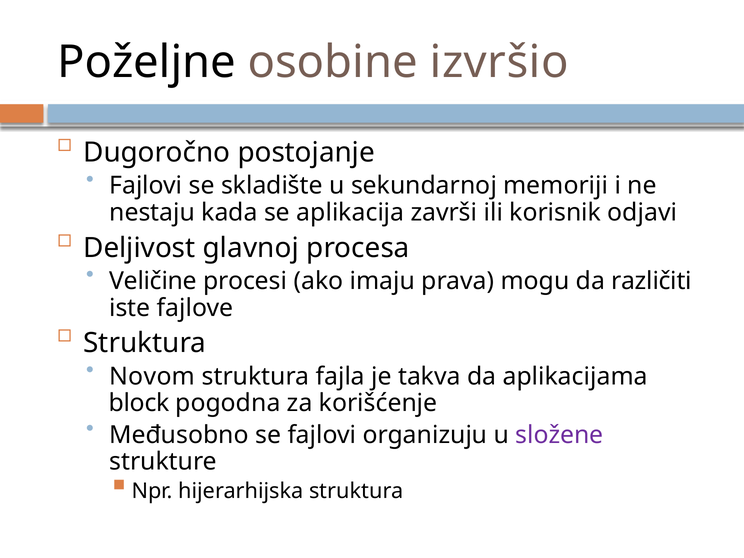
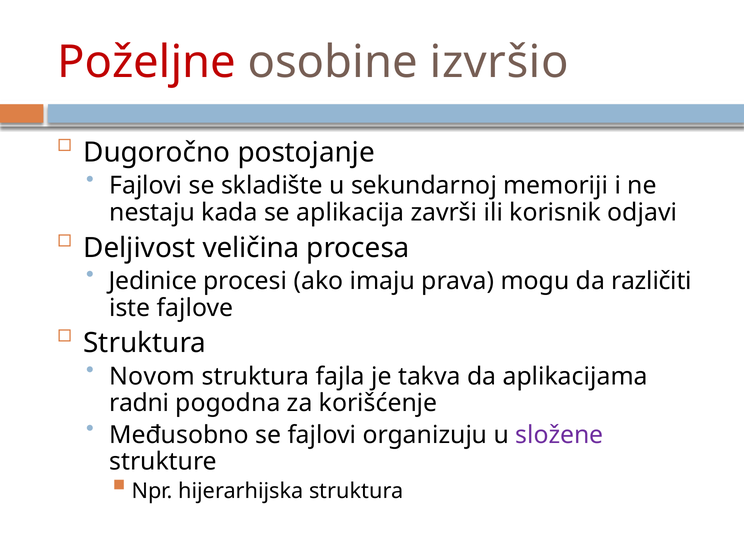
Poželjne colour: black -> red (147, 62)
glavnoj: glavnoj -> veličina (251, 248)
Veličine: Veličine -> Jedinice (153, 281)
block: block -> radni (139, 403)
